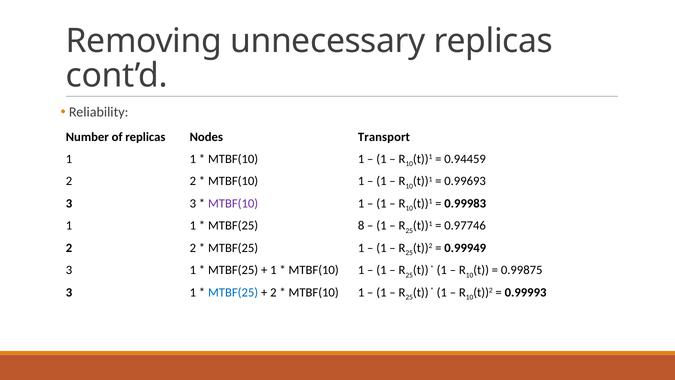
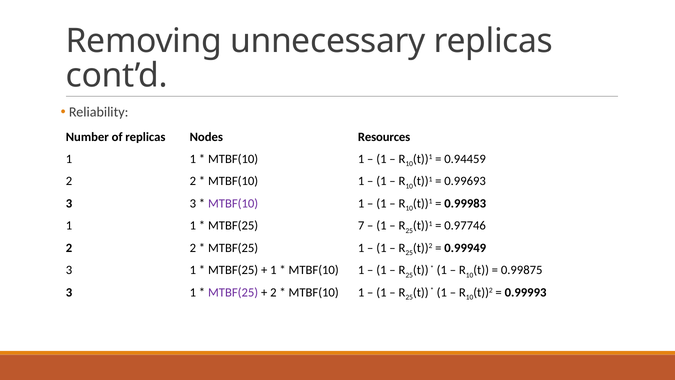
Transport: Transport -> Resources (384, 137)
8: 8 -> 7 (361, 226)
MTBF(25 colour: blue -> purple (233, 292)
